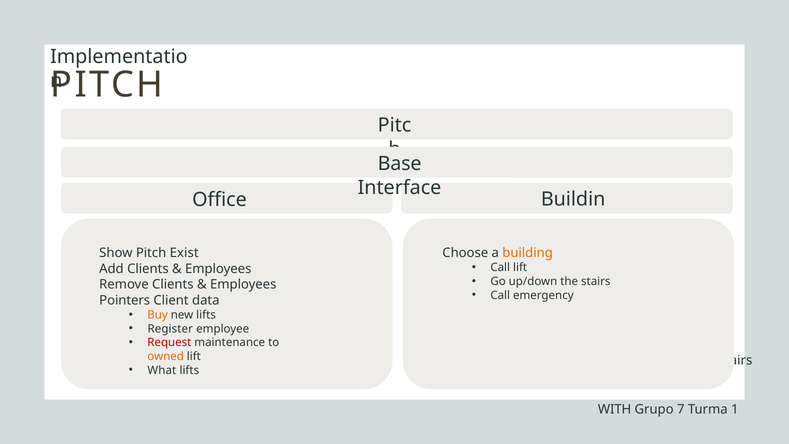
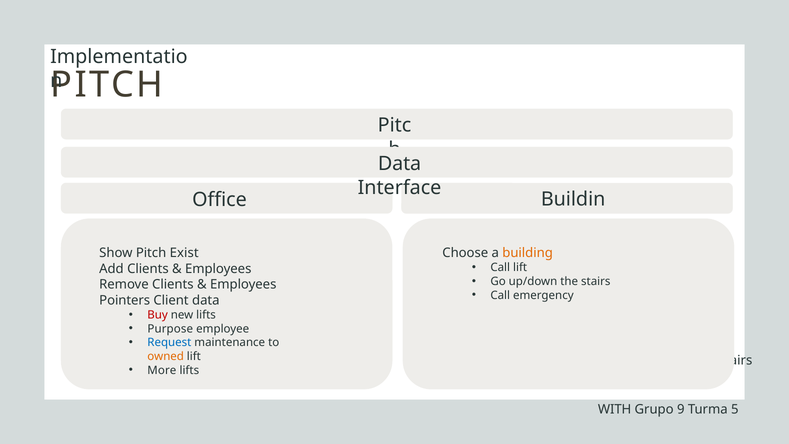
Base: Base -> Data (400, 164)
Buy colour: orange -> red (158, 315)
Register: Register -> Purpose (170, 329)
Request colour: red -> blue (169, 342)
What: What -> More (162, 370)
7: 7 -> 9 (681, 409)
1: 1 -> 5 (735, 409)
